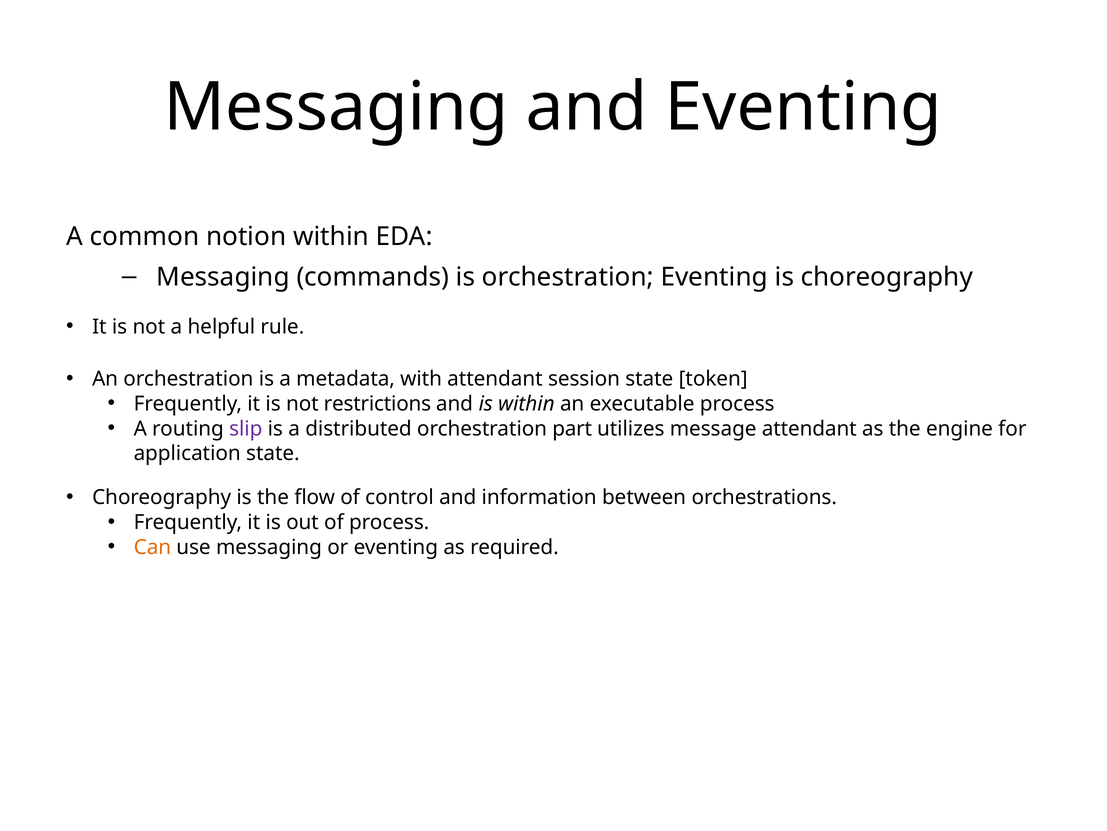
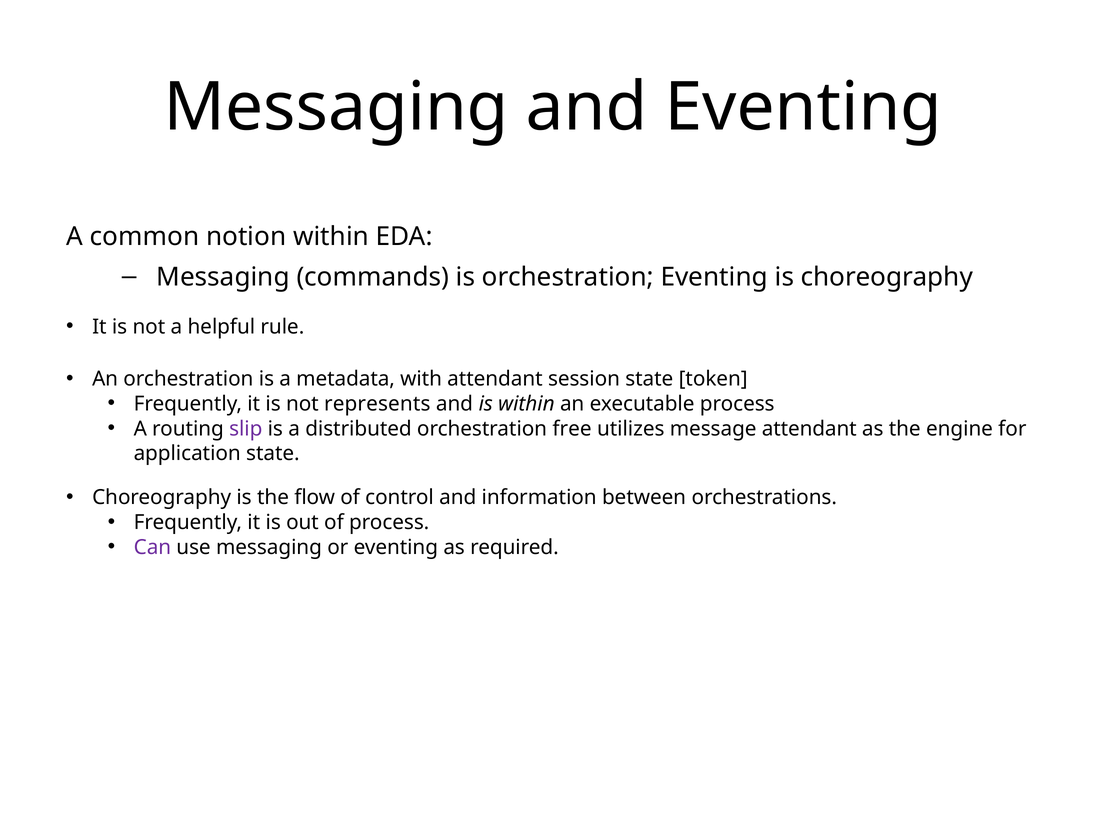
restrictions: restrictions -> represents (377, 403)
part: part -> free (572, 428)
Can colour: orange -> purple (152, 547)
